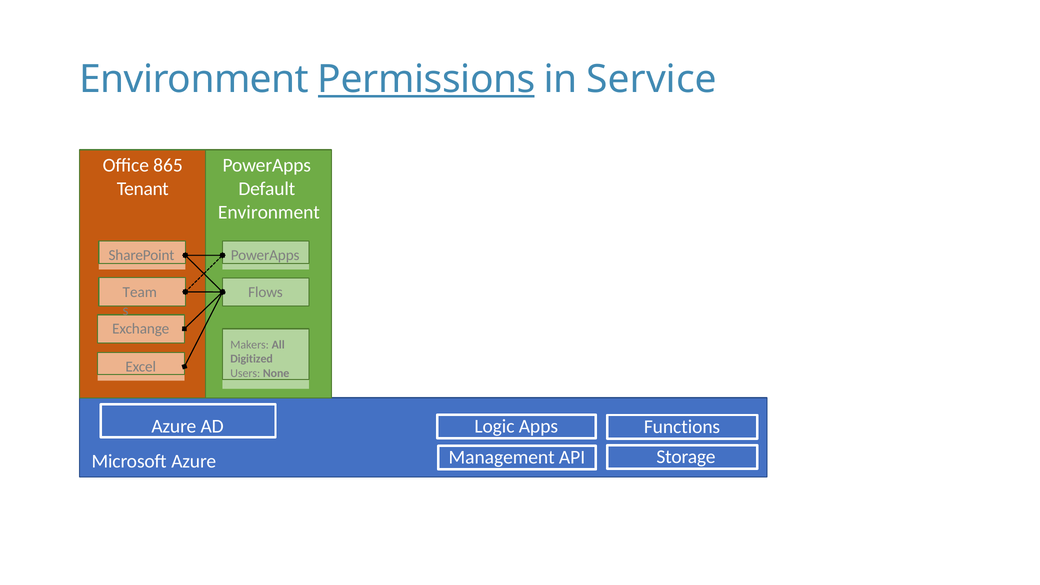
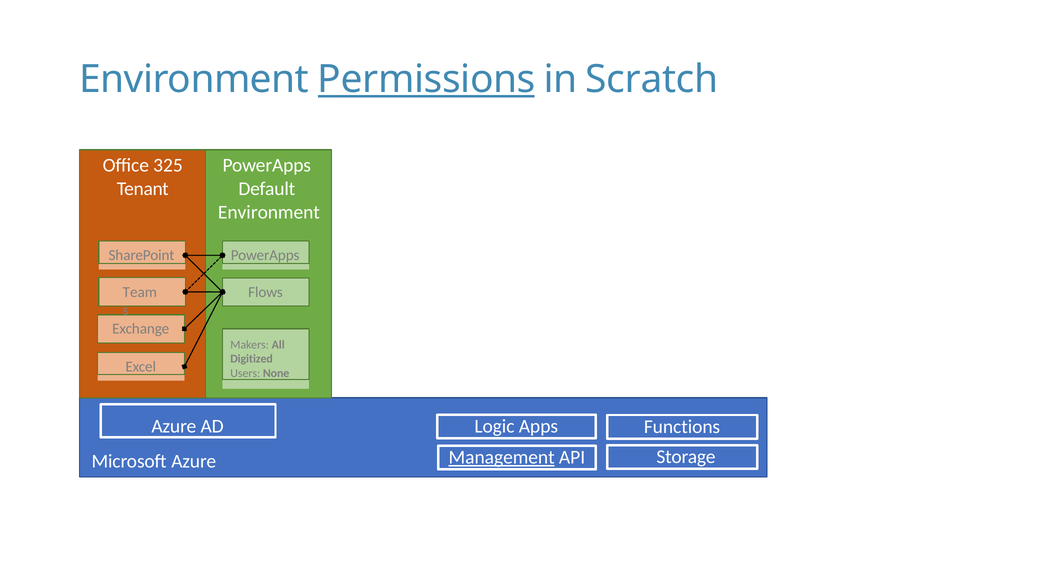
Service: Service -> Scratch (652, 80)
865: 865 -> 325 (168, 165)
Management underline: none -> present (502, 457)
